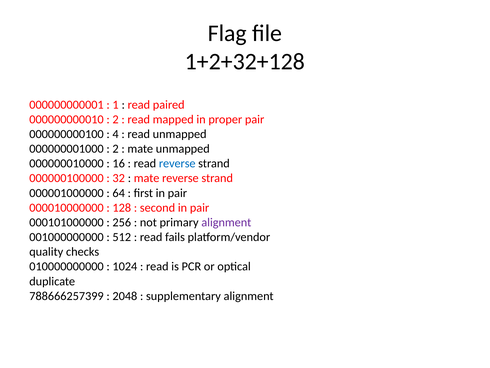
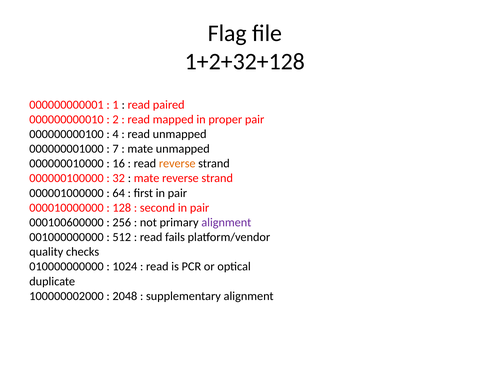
2: 2 -> 7 (116, 149)
reverse colour: blue -> orange (177, 163)
000101000000: 000101000000 -> 000100600000 (66, 222)
788666257399: 788666257399 -> 100000002000 (66, 296)
